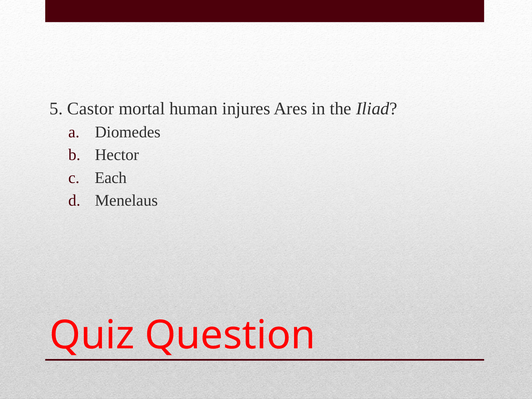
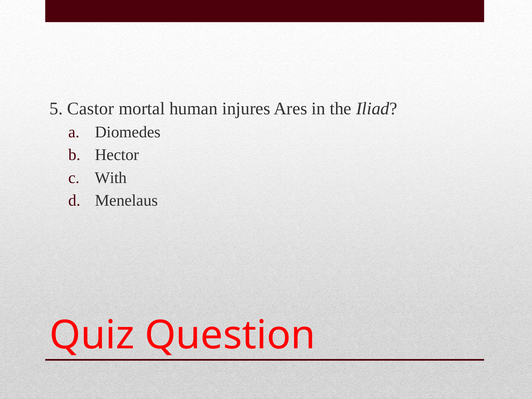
Each: Each -> With (111, 178)
